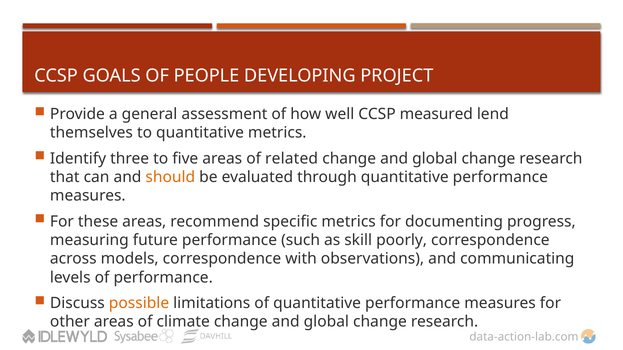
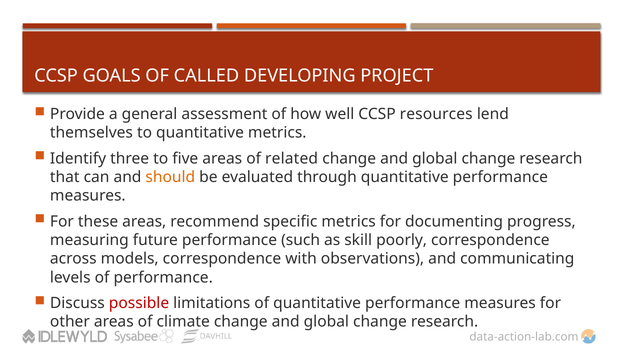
PEOPLE: PEOPLE -> CALLED (206, 76)
measured: measured -> resources (436, 114)
possible colour: orange -> red (139, 304)
